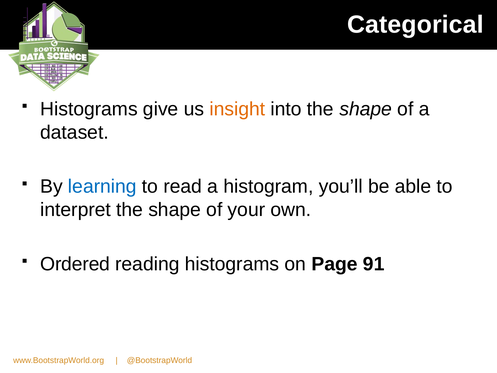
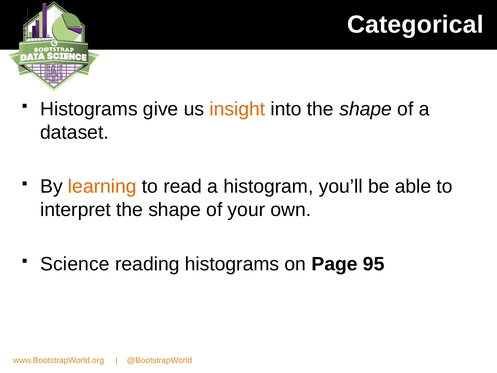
learning colour: blue -> orange (102, 186)
Ordered: Ordered -> Science (75, 264)
91: 91 -> 95 (374, 264)
